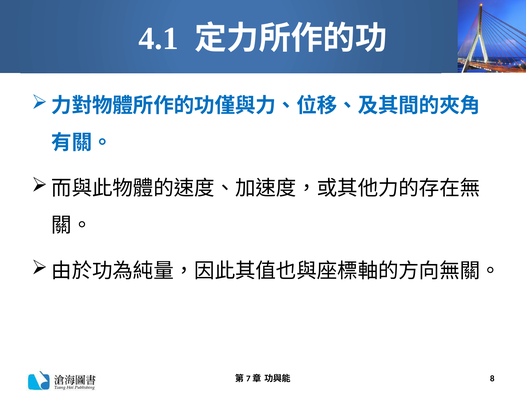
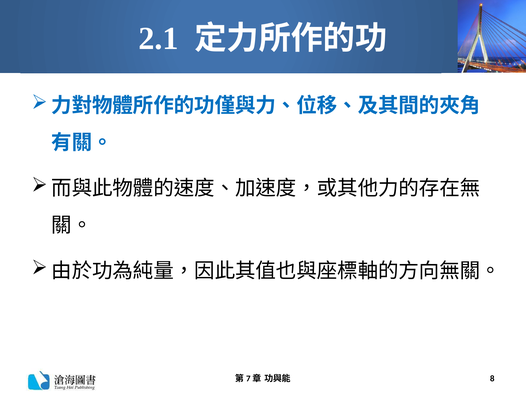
4.1: 4.1 -> 2.1 (159, 38)
